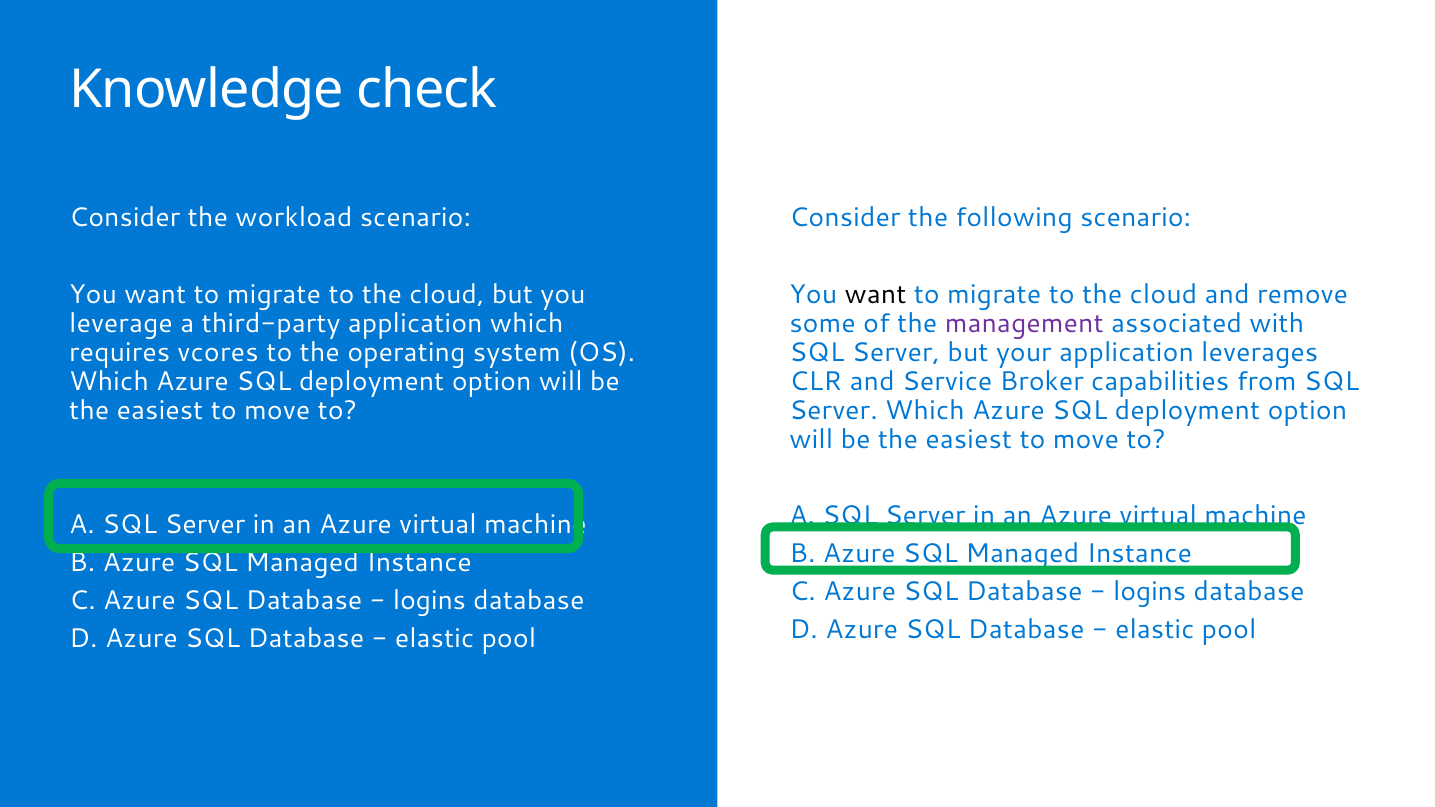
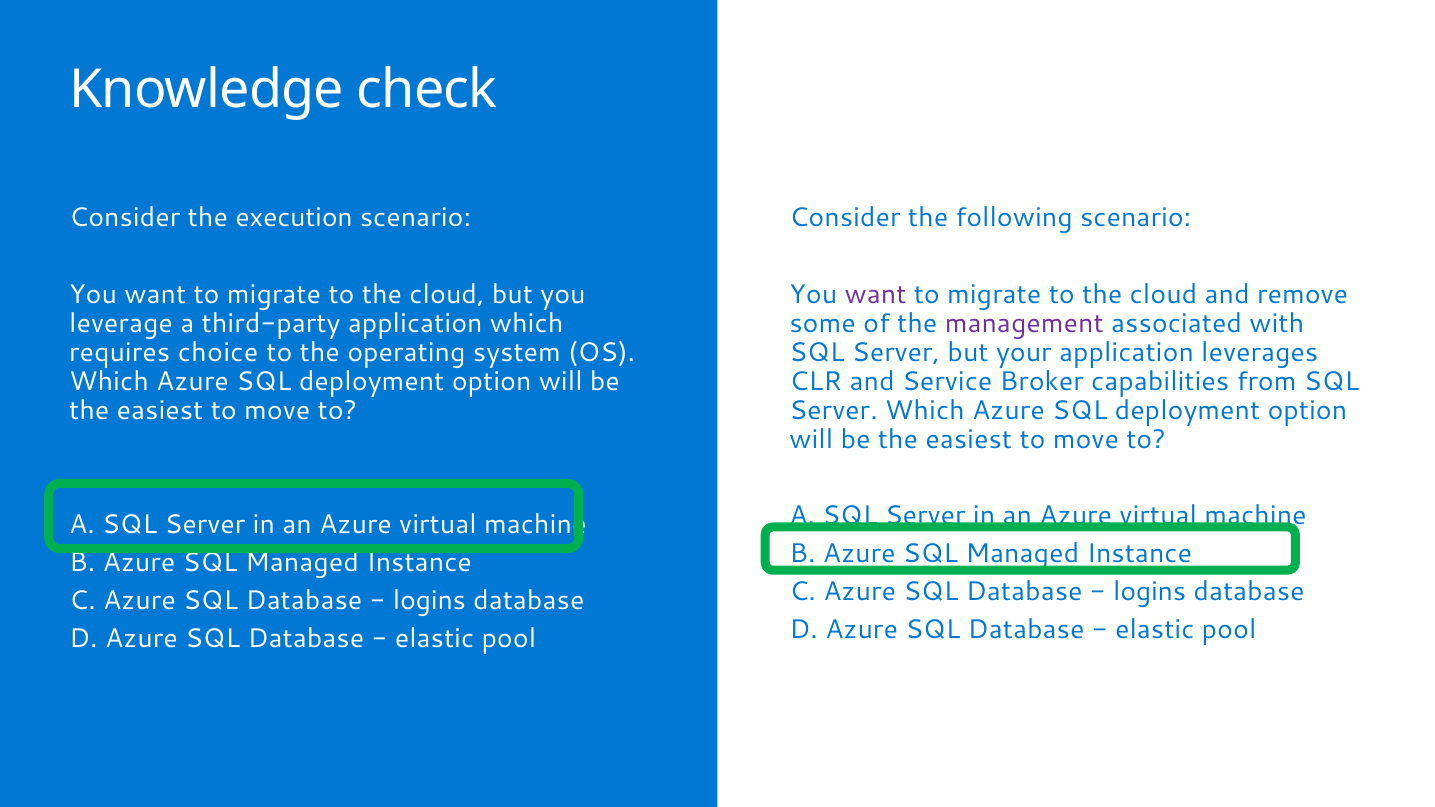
workload: workload -> execution (294, 218)
want colour: black -> purple (876, 294)
vcores: vcores -> choice (218, 352)
